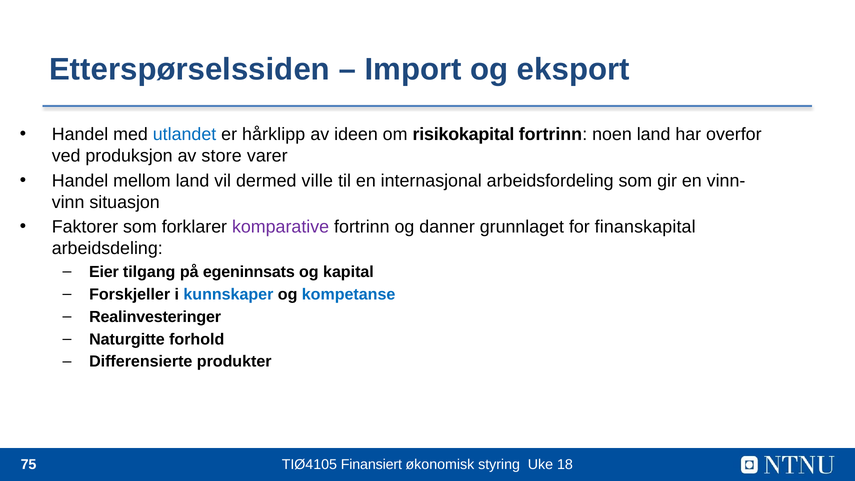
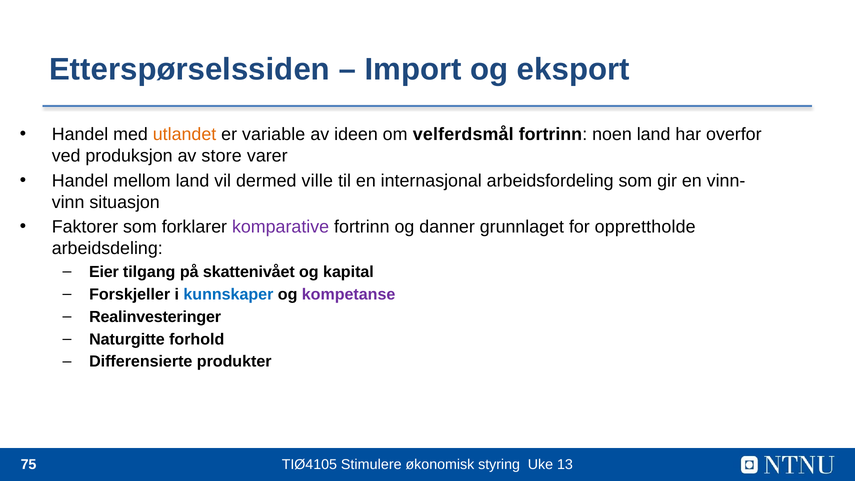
utlandet colour: blue -> orange (185, 134)
hårklipp: hårklipp -> variable (274, 134)
risikokapital: risikokapital -> velferdsmål (463, 134)
finanskapital: finanskapital -> opprettholde (645, 227)
egeninnsats: egeninnsats -> skattenivået (249, 272)
kompetanse colour: blue -> purple (349, 294)
Finansiert: Finansiert -> Stimulere (371, 464)
18: 18 -> 13 (565, 464)
